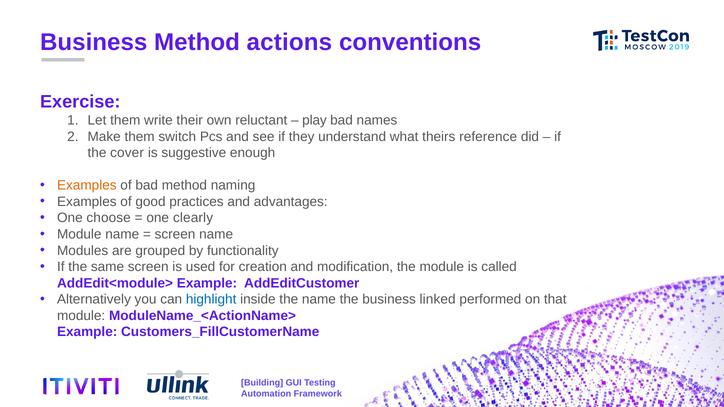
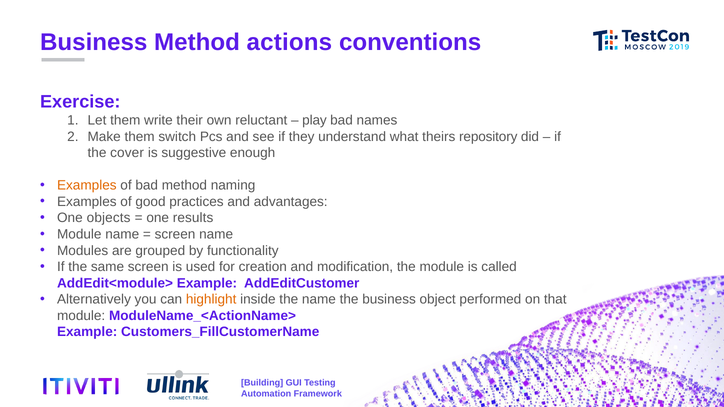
reference: reference -> repository (488, 137)
choose: choose -> objects (109, 218)
clearly: clearly -> results (193, 218)
highlight colour: blue -> orange (211, 300)
linked: linked -> object (438, 300)
